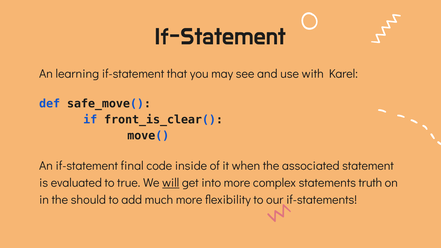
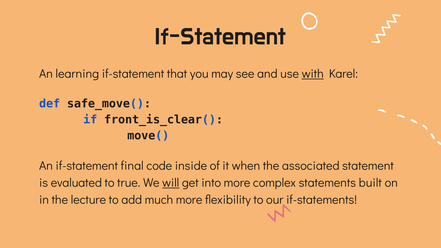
with underline: none -> present (313, 74)
truth: truth -> built (370, 183)
should: should -> lecture (88, 200)
